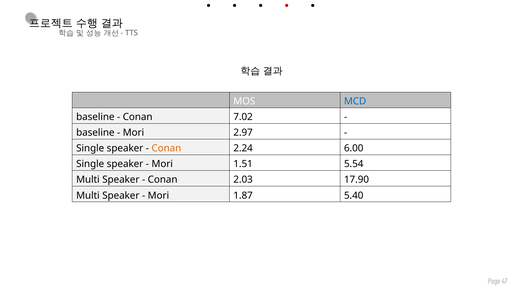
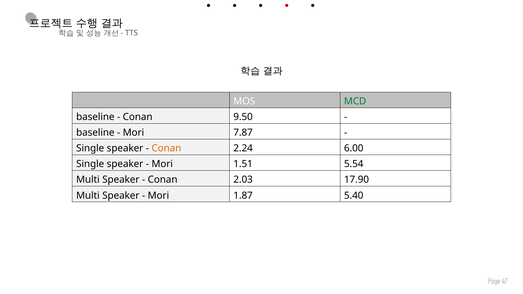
MCD colour: blue -> green (355, 101)
7.02: 7.02 -> 9.50 (243, 117)
2.97: 2.97 -> 7.87 (243, 133)
